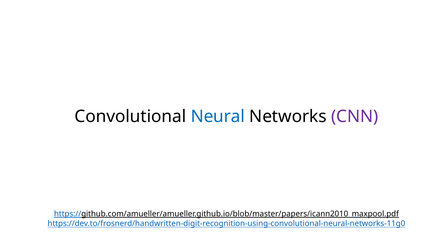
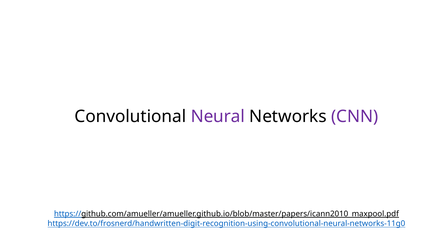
Neural colour: blue -> purple (218, 116)
